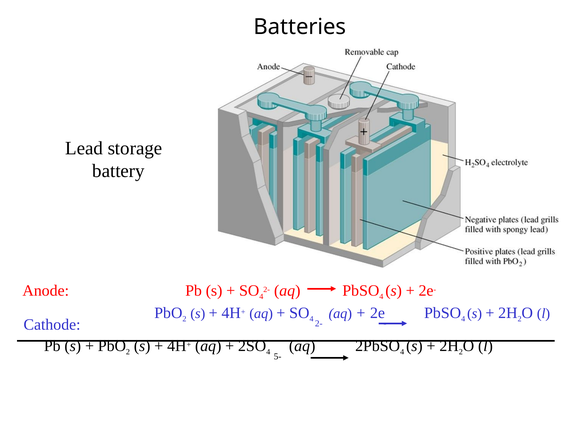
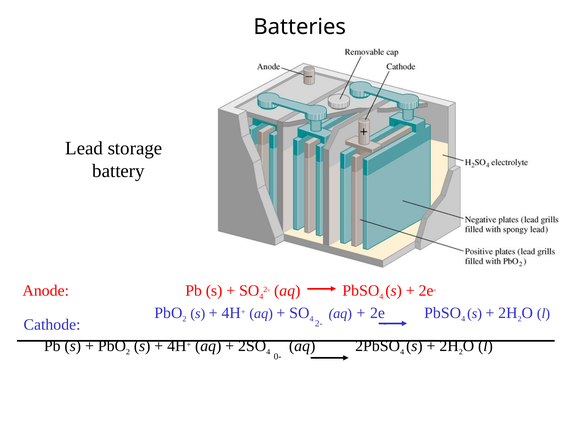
5-: 5- -> 0- (278, 356)
